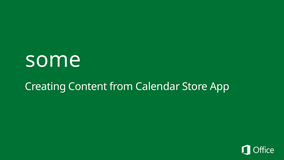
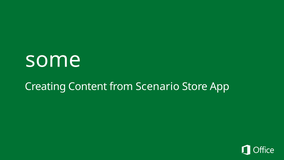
Calendar: Calendar -> Scenario (158, 87)
